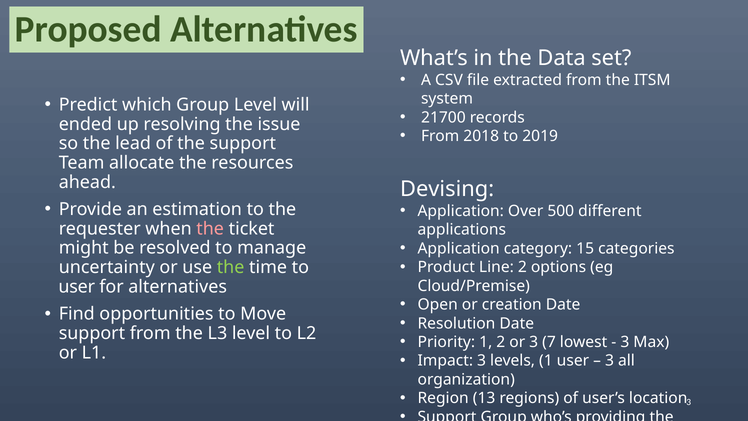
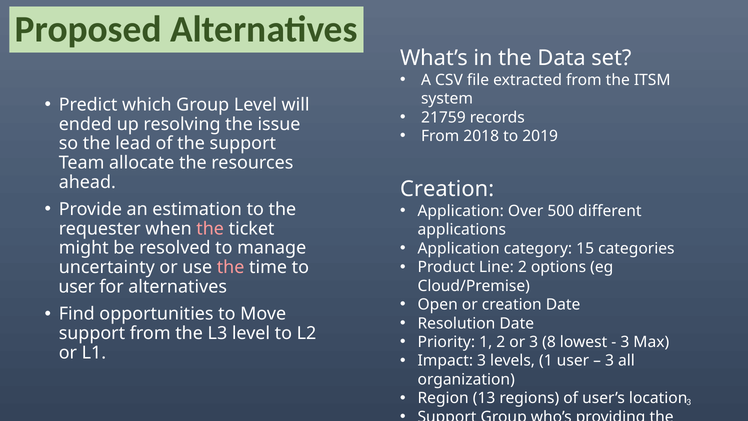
21700: 21700 -> 21759 (443, 117)
Devising: Devising -> Creation (447, 189)
the colour: light green -> pink (231, 267)
7: 7 -> 8 (549, 342)
